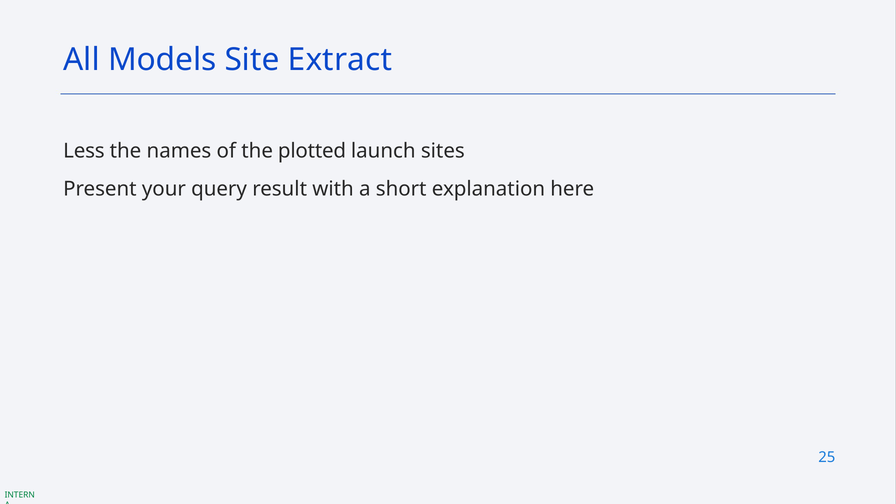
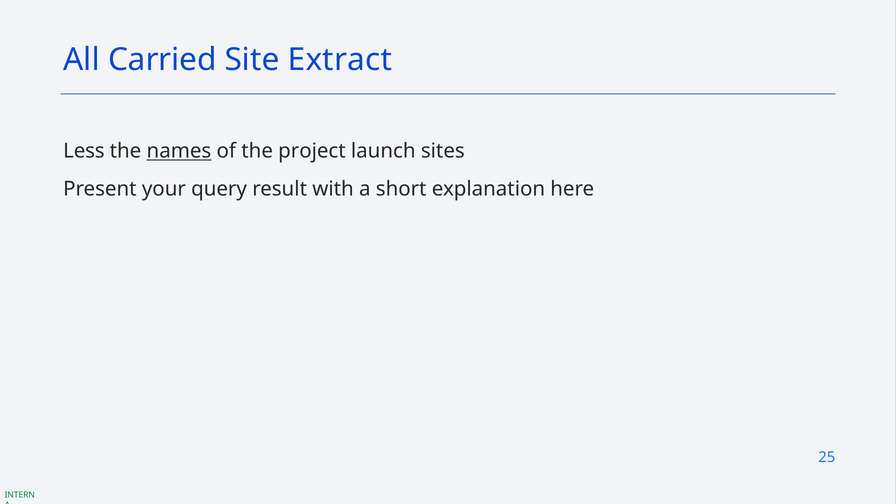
Models: Models -> Carried (162, 60)
names underline: none -> present (179, 151)
plotted: plotted -> project (312, 151)
